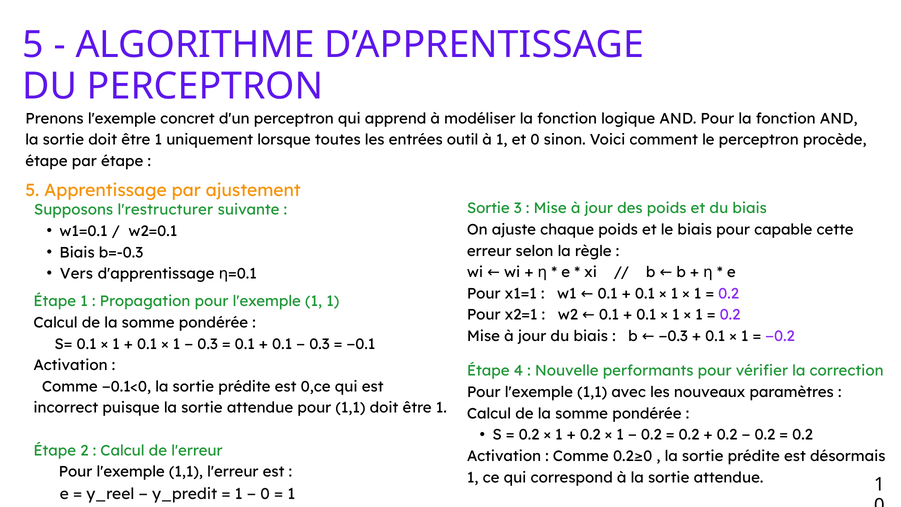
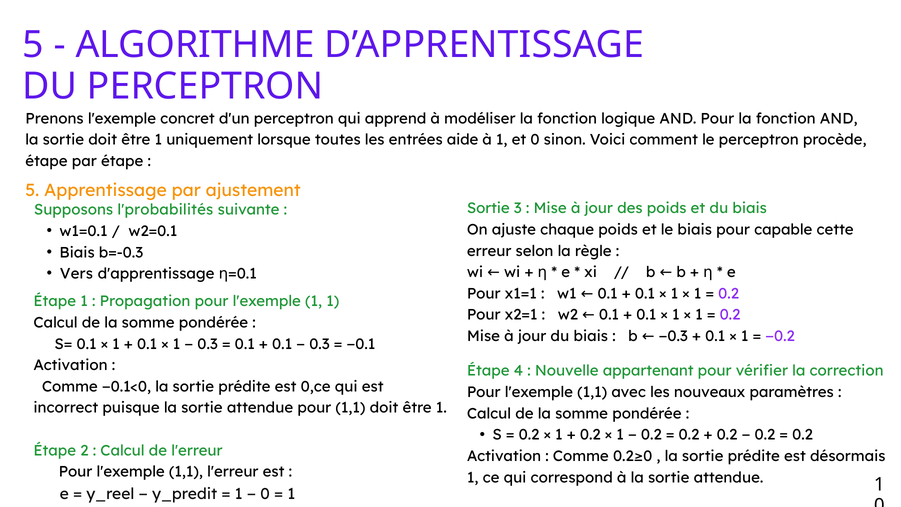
outil: outil -> aide (463, 140)
l'restructurer: l'restructurer -> l'probabilités (165, 210)
performants: performants -> appartenant (648, 371)
